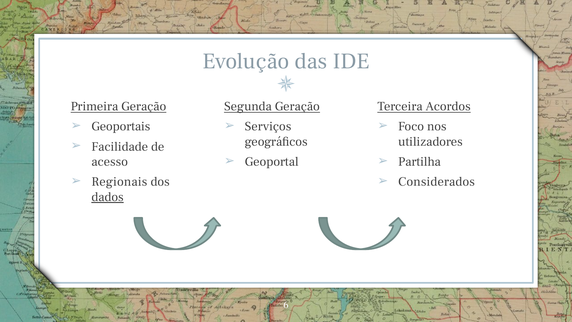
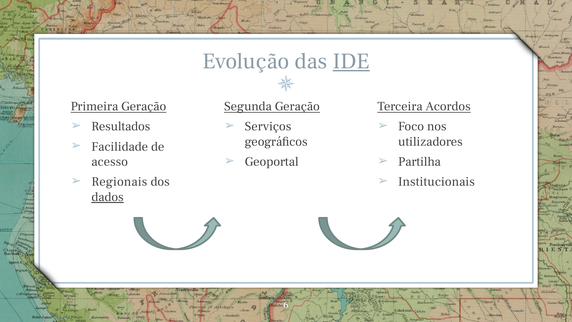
IDE underline: none -> present (351, 61)
Geoportais: Geoportais -> Resultados (121, 126)
Considerados: Considerados -> Institucionais (437, 182)
